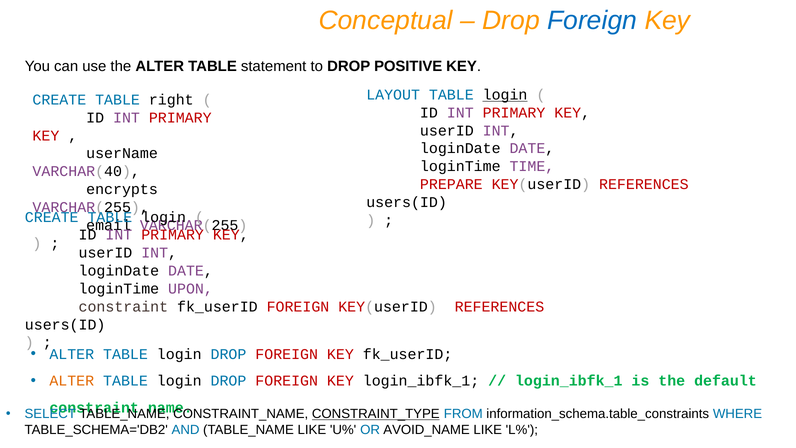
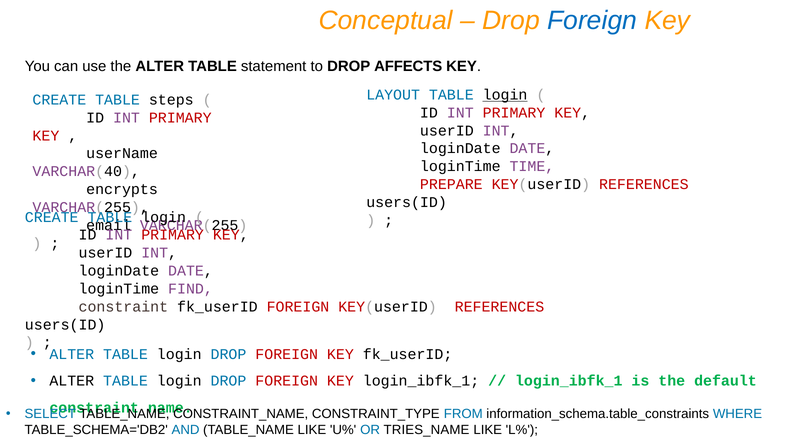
POSITIVE: POSITIVE -> AFFECTS (408, 66)
right: right -> steps (171, 100)
UPON: UPON -> FIND (191, 289)
ALTER colour: orange -> black (72, 381)
CONSTRAINT_TYPE underline: present -> none (376, 414)
AVOID_NAME: AVOID_NAME -> TRIES_NAME (426, 430)
